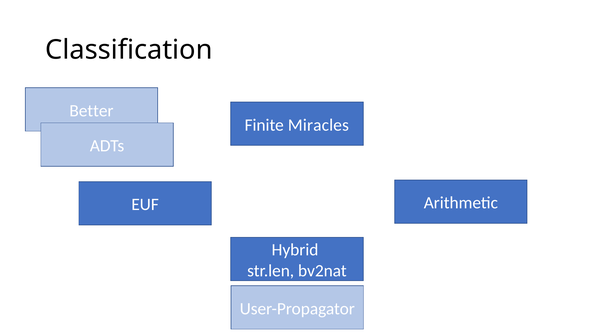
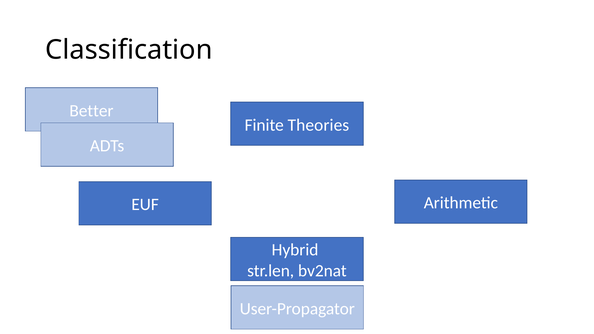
Miracles: Miracles -> Theories (318, 125)
